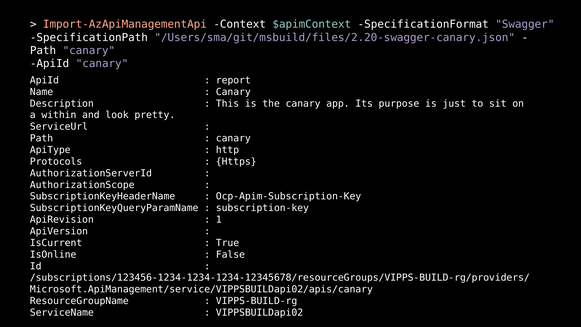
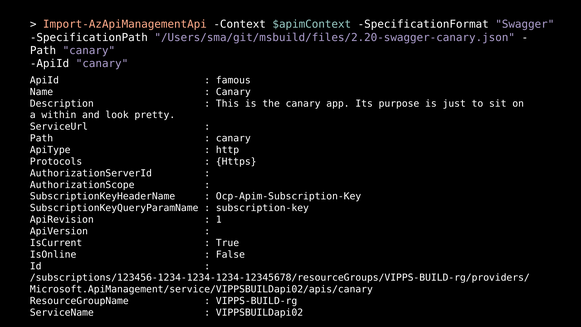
report: report -> famous (233, 80)
